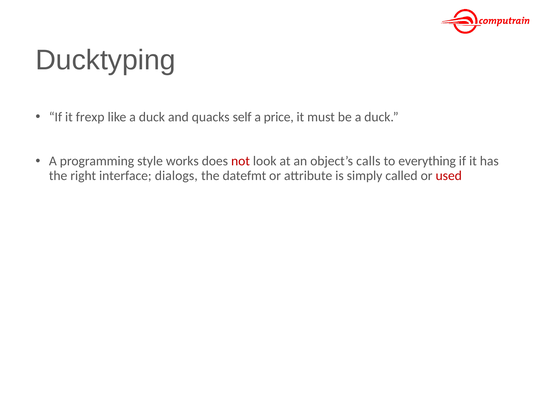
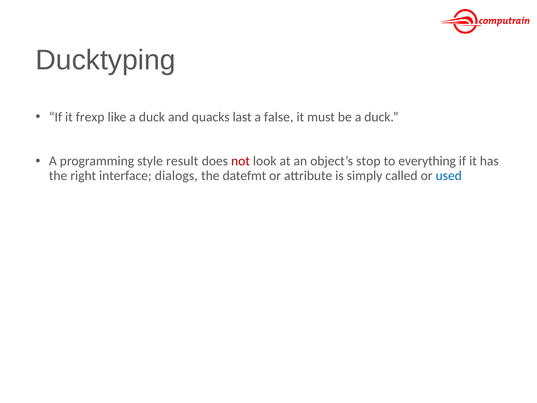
self: self -> last (242, 117)
price: price -> false (279, 117)
works: works -> result (182, 161)
calls: calls -> stop (368, 161)
used colour: red -> blue (449, 176)
